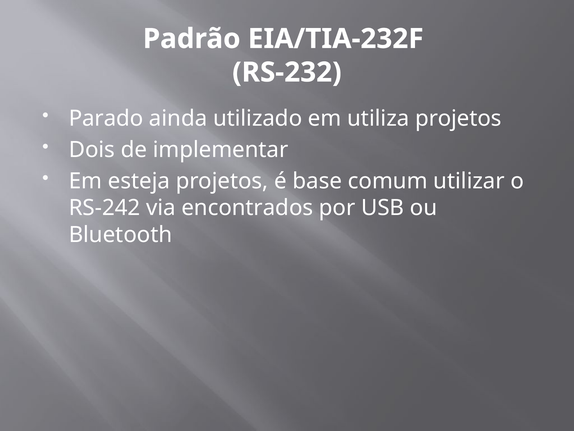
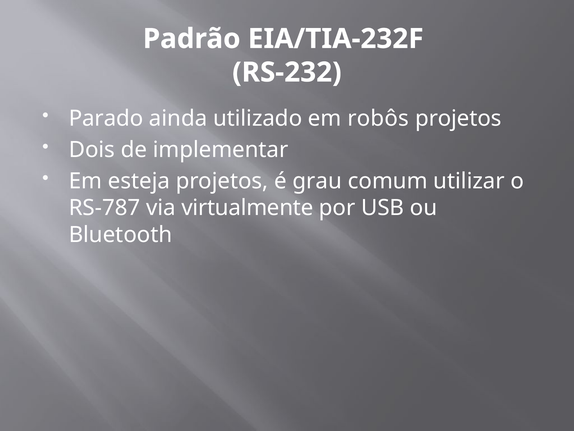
utiliza: utiliza -> robôs (378, 118)
base: base -> grau (317, 181)
RS-242: RS-242 -> RS-787 (105, 208)
encontrados: encontrados -> virtualmente (247, 208)
